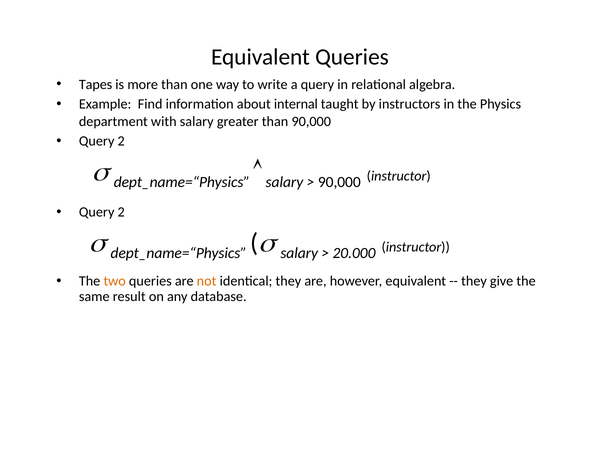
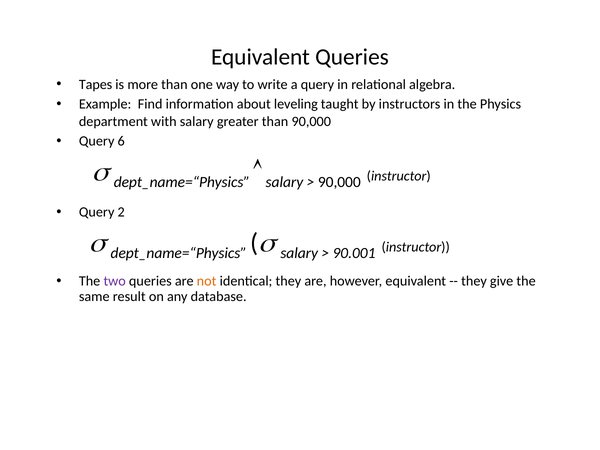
internal: internal -> leveling (296, 104)
2: 2 -> 6 (121, 141)
20.000: 20.000 -> 90.001 (354, 253)
two colour: orange -> purple (115, 281)
